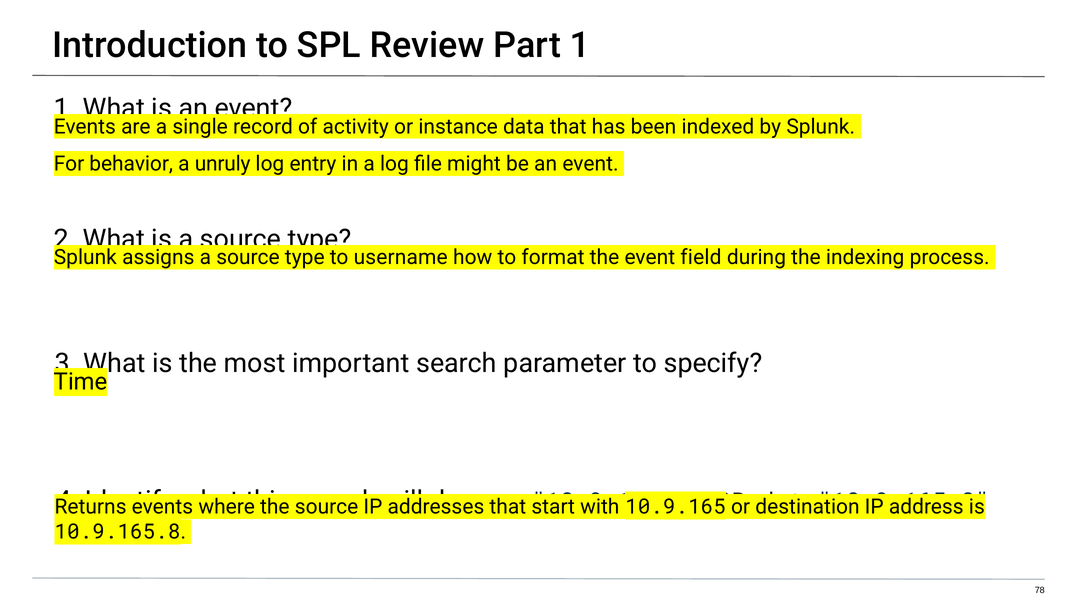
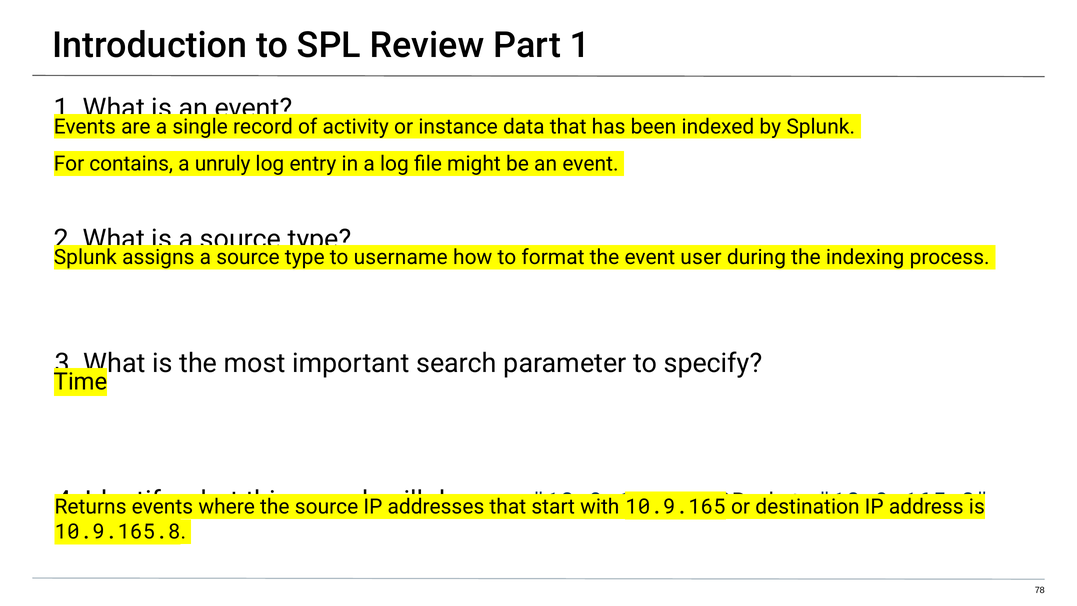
behavior: behavior -> contains (131, 164)
field: field -> user (701, 257)
